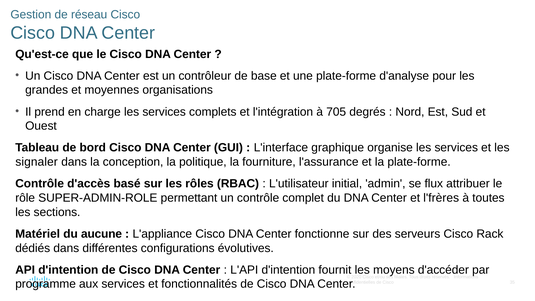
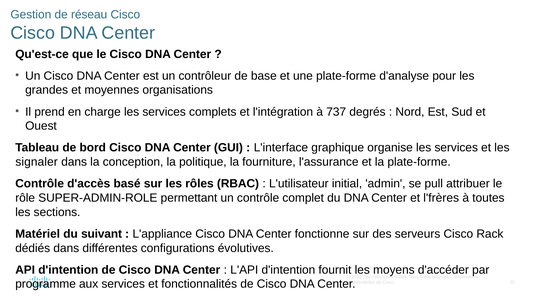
705: 705 -> 737 (336, 112)
flux: flux -> pull (434, 184)
aucune: aucune -> suivant (102, 234)
